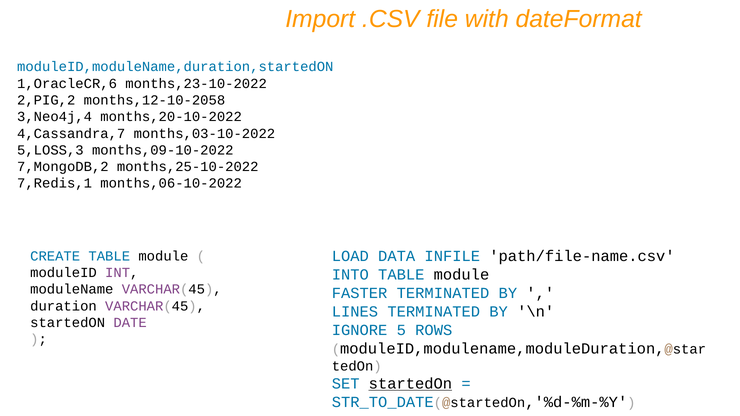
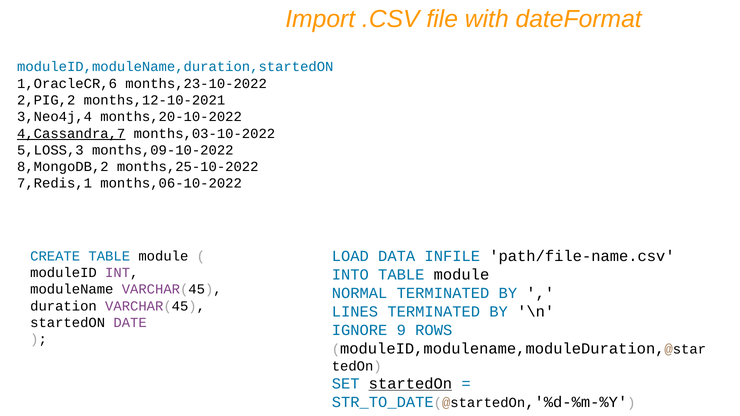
months,12-10-2058: months,12-10-2058 -> months,12-10-2021 (154, 100)
4,Cassandra,7 underline: none -> present (71, 134)
7,MongoDB,2: 7,MongoDB,2 -> 8,MongoDB,2 (63, 167)
FASTER: FASTER -> NORMAL (360, 293)
5: 5 -> 9 (401, 330)
